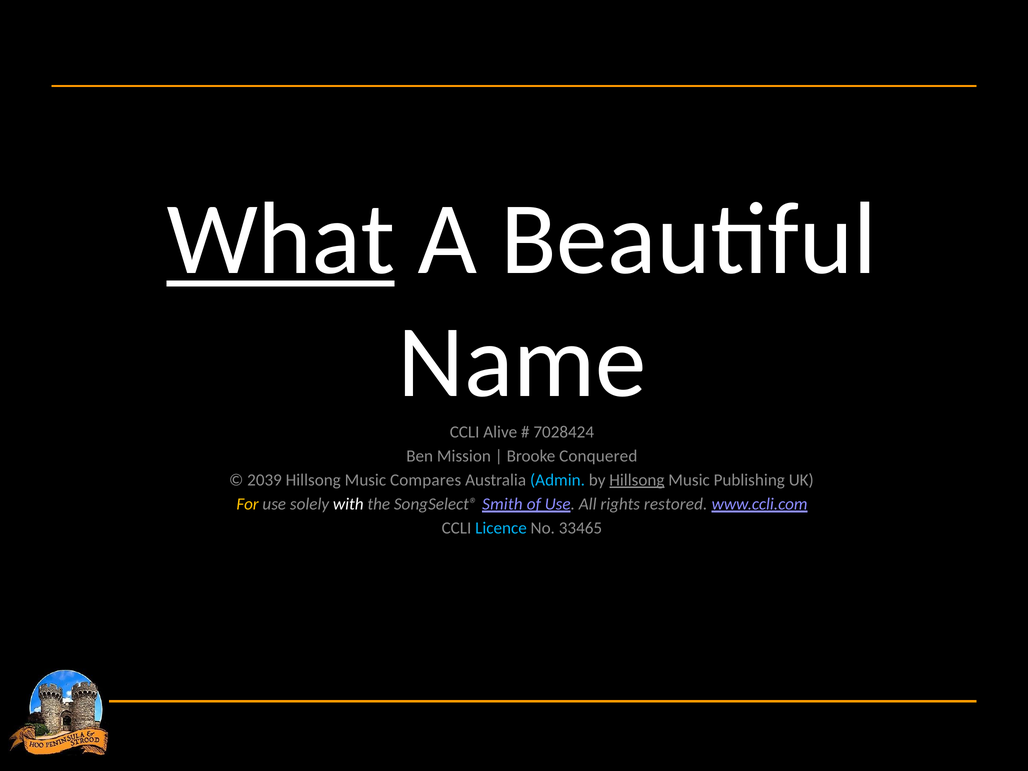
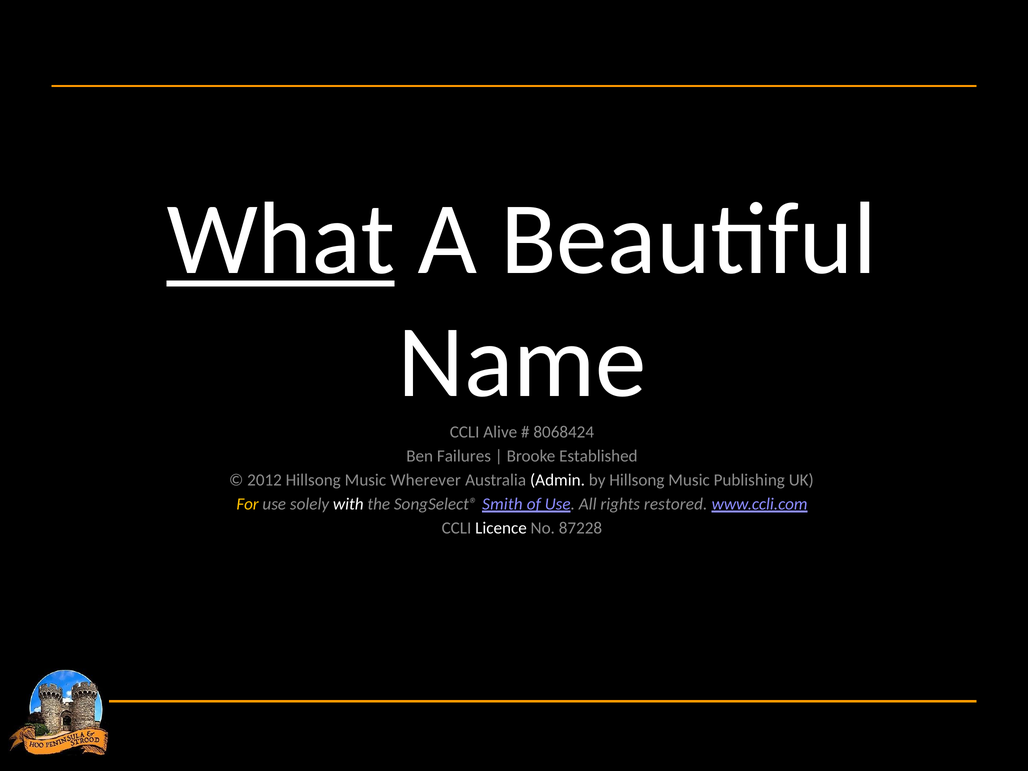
7028424: 7028424 -> 8068424 (564, 432)
Mission: Mission -> Failures (464, 456)
Conquered: Conquered -> Established (598, 456)
2039: 2039 -> 2012 (265, 480)
Compares: Compares -> Wherever (426, 480)
Admin colour: light blue -> white (558, 480)
Hillsong underline: present -> none (637, 480)
Licence colour: light blue -> white (501, 528)
33465: 33465 -> 87228 (580, 528)
